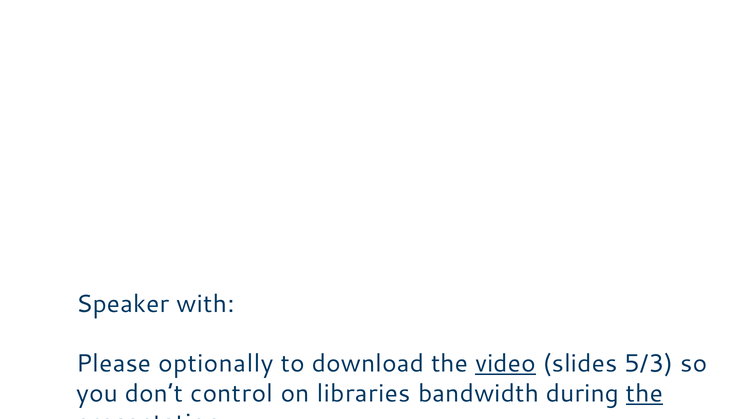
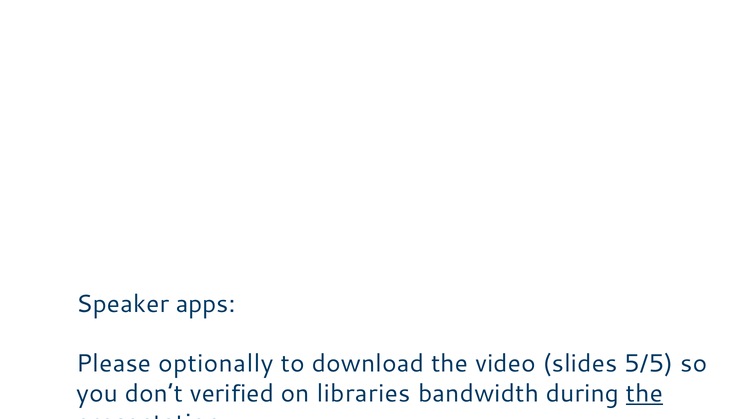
with: with -> apps (206, 304)
video underline: present -> none (506, 364)
5/3: 5/3 -> 5/5 (649, 364)
control: control -> verified (232, 394)
